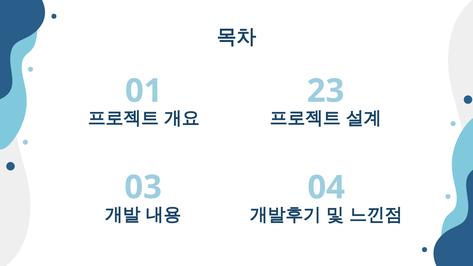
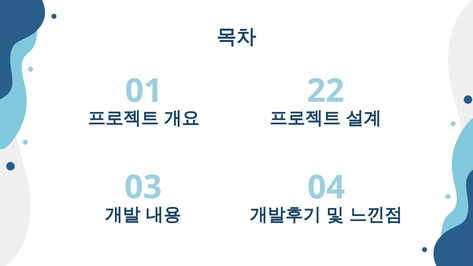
23: 23 -> 22 (326, 91)
